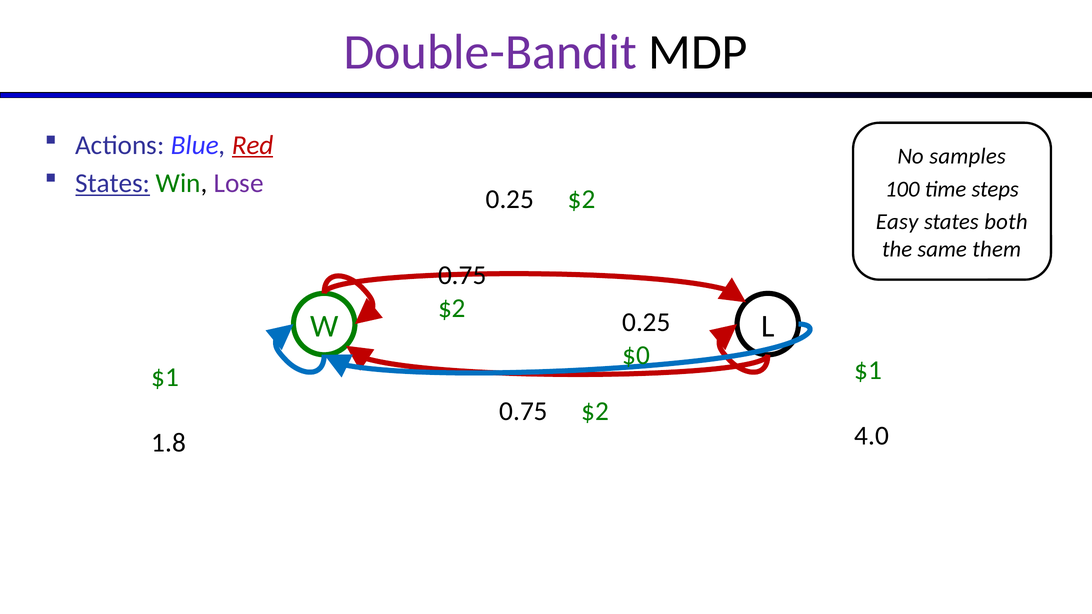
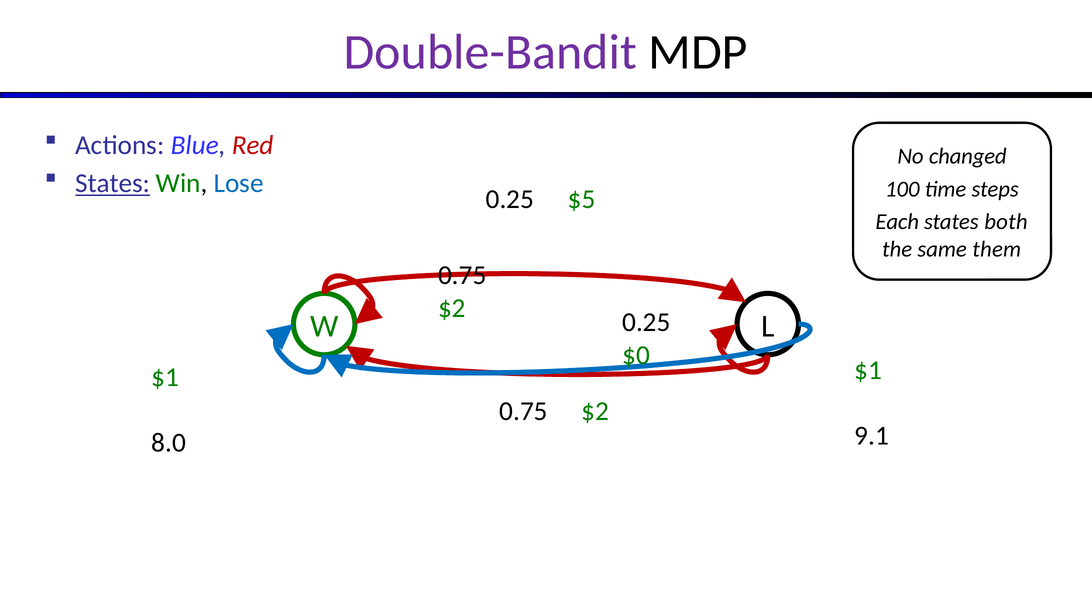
Red underline: present -> none (253, 145)
samples: samples -> changed (968, 156)
Lose colour: purple -> blue (239, 183)
0.25 $2: $2 -> $5 (582, 199)
Easy: Easy -> Each (897, 222)
4.0: 4.0 -> 9.1 (872, 436)
1.8: 1.8 -> 8.0 (169, 443)
